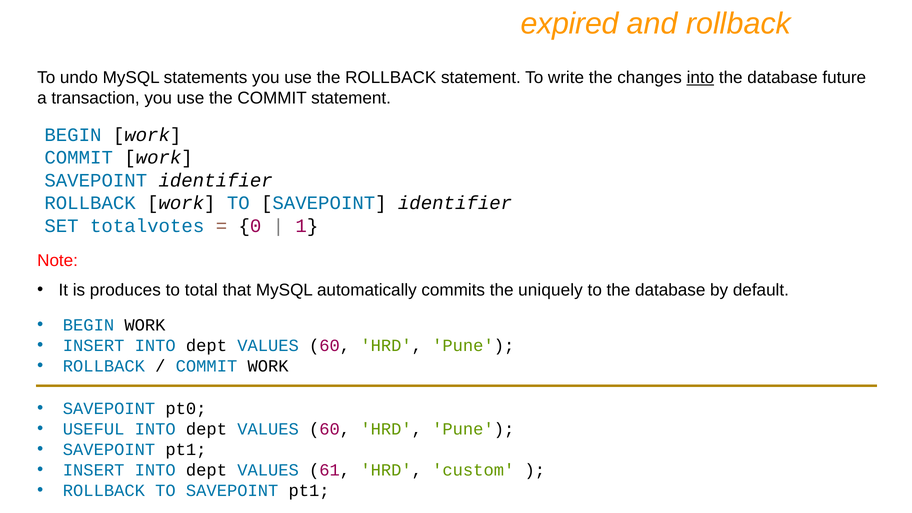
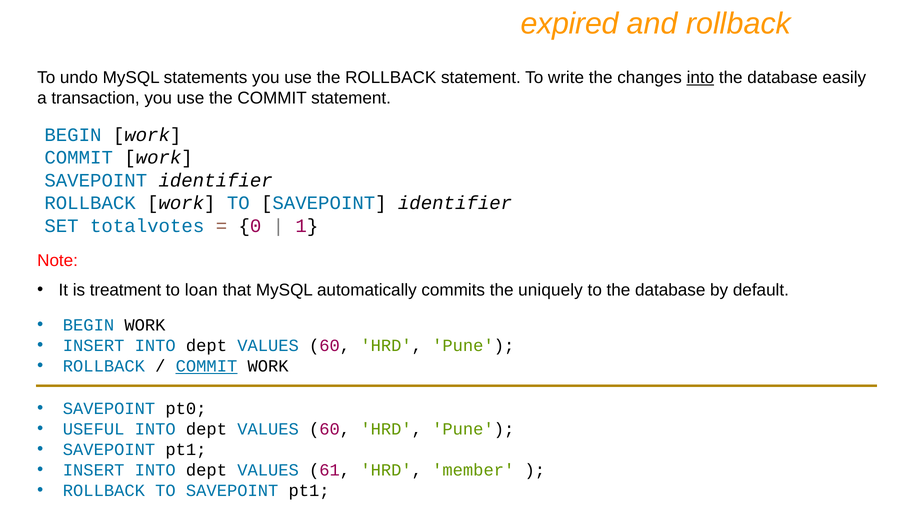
future: future -> easily (844, 77)
produces: produces -> treatment (125, 290)
total: total -> loan (201, 290)
COMMIT underline: none -> present (206, 366)
custom: custom -> member (473, 470)
